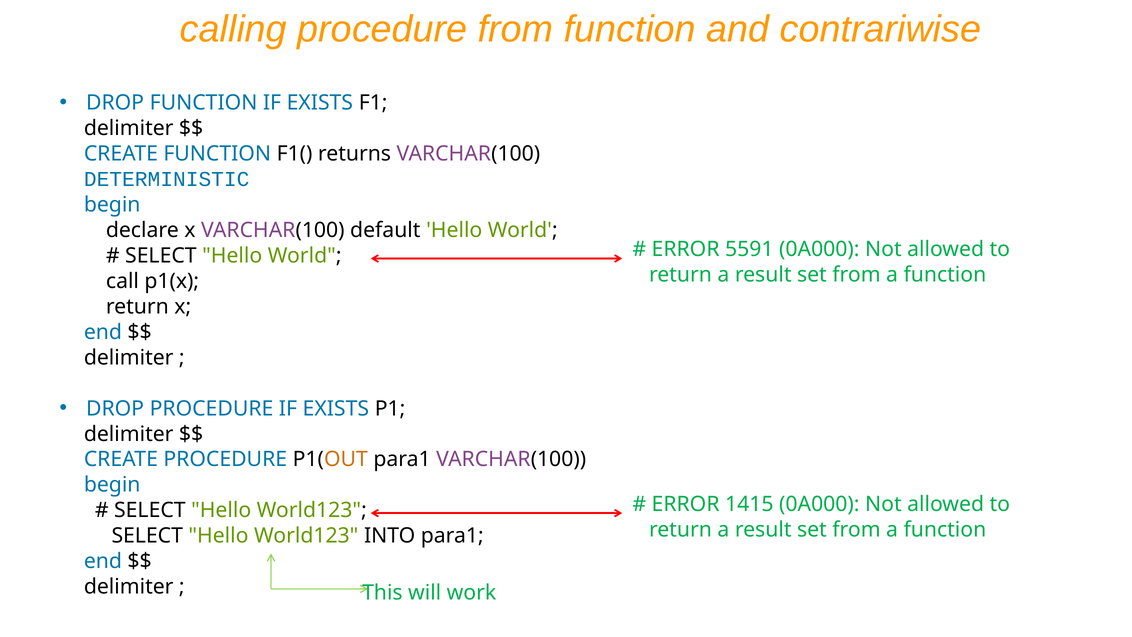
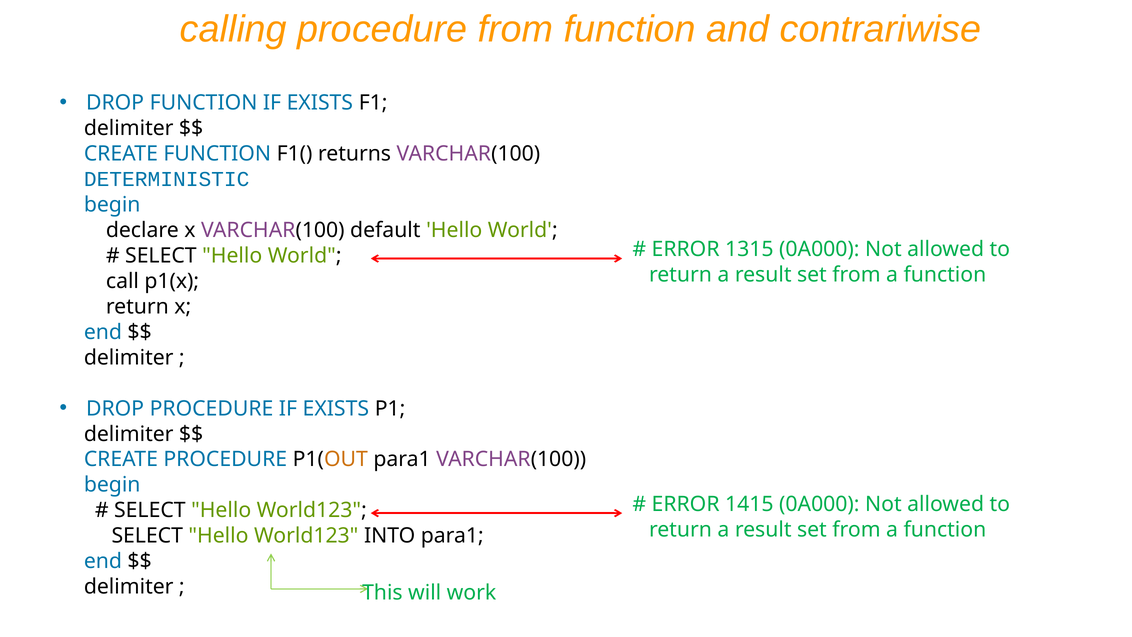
5591: 5591 -> 1315 (749, 249)
